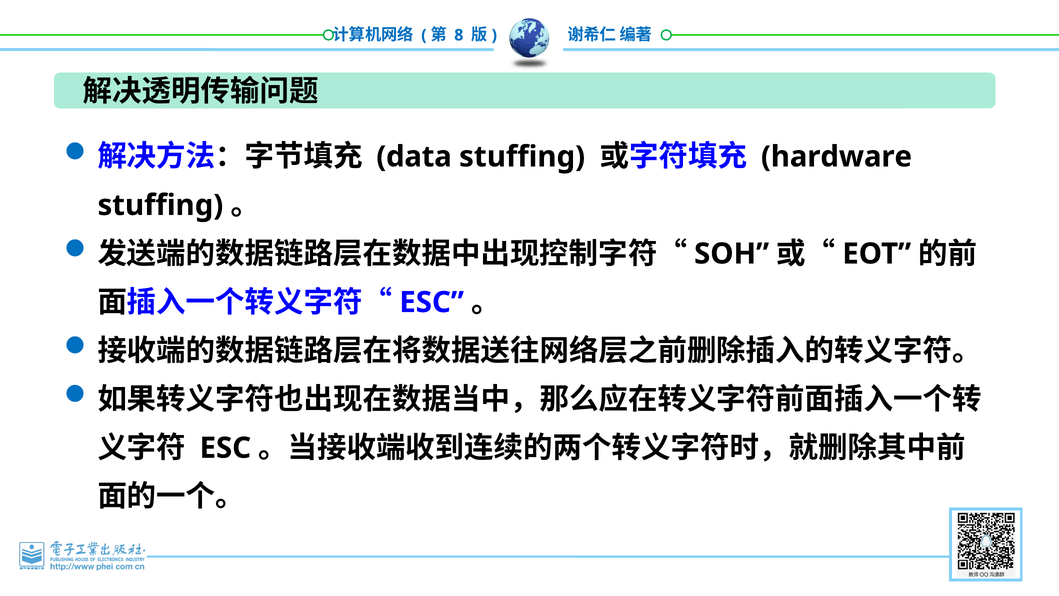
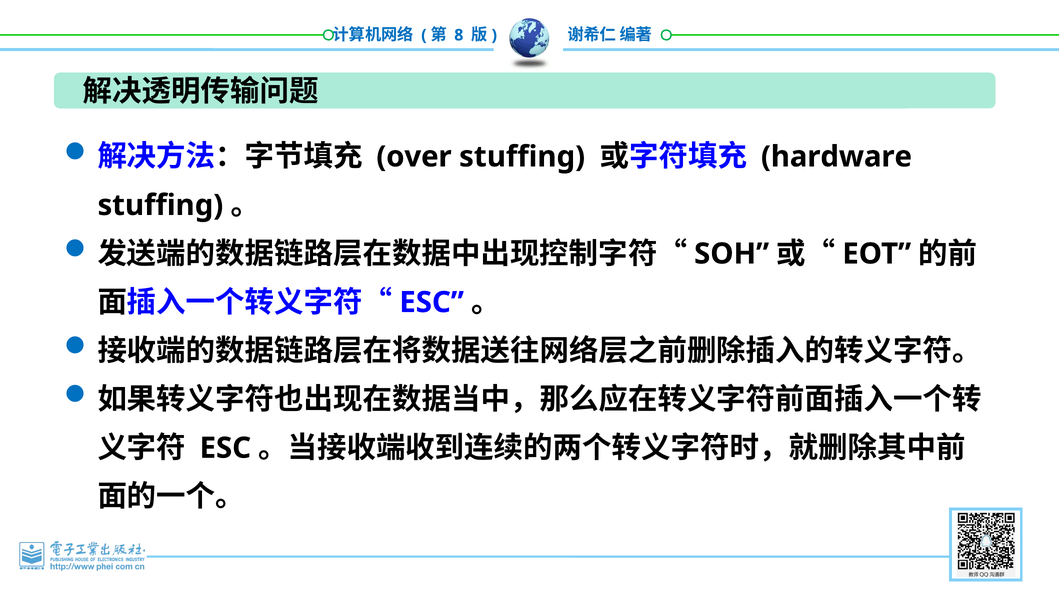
data: data -> over (414, 157)
